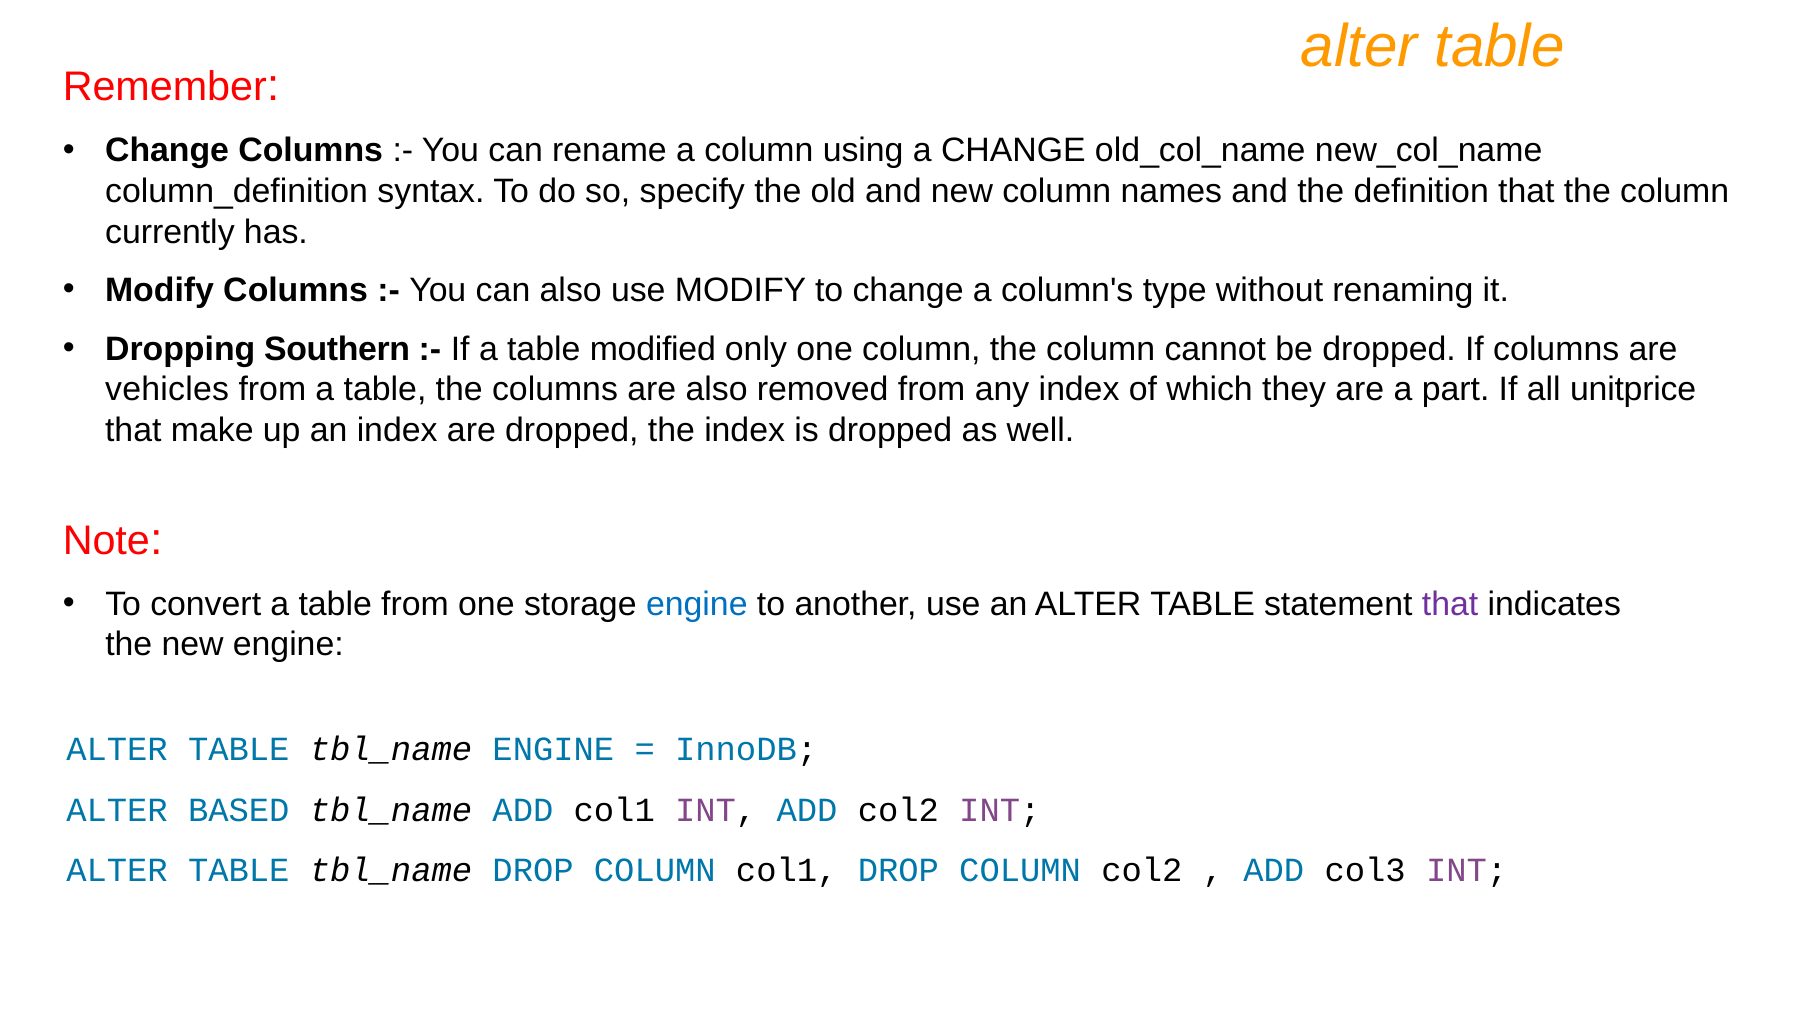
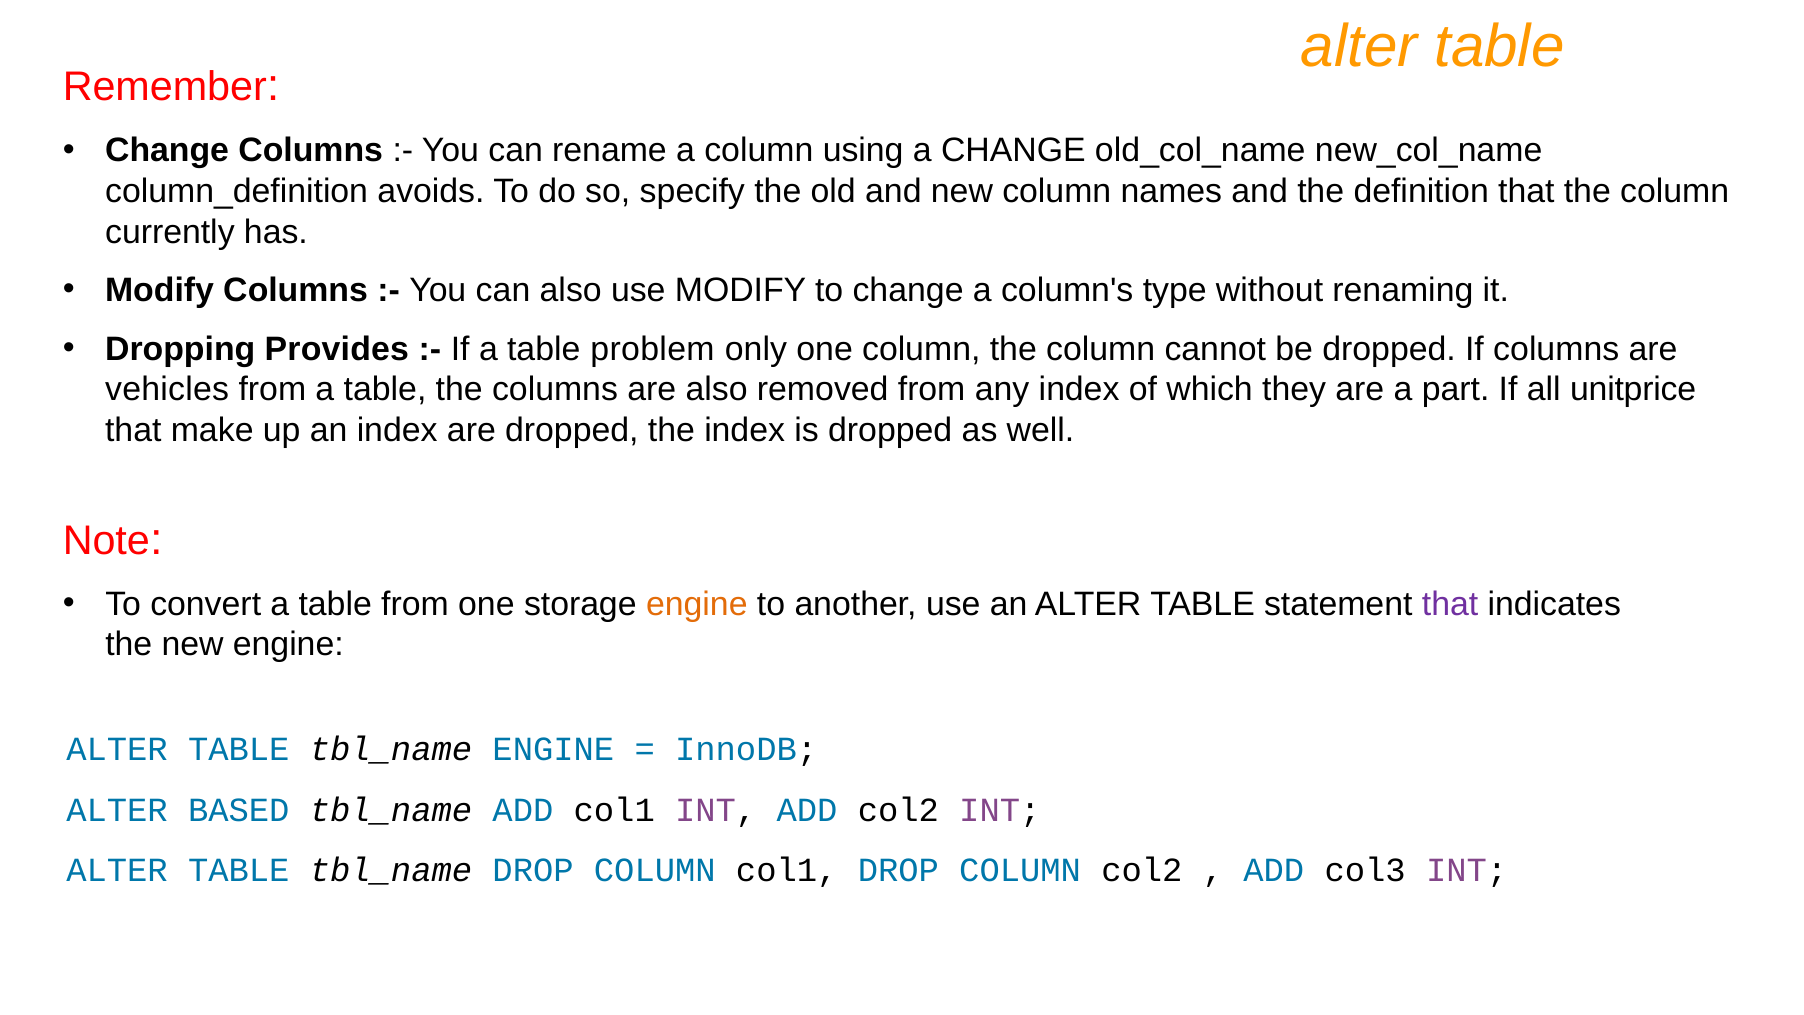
syntax: syntax -> avoids (431, 191)
Southern: Southern -> Provides (337, 349)
modified: modified -> problem (653, 349)
engine colour: blue -> orange (697, 604)
